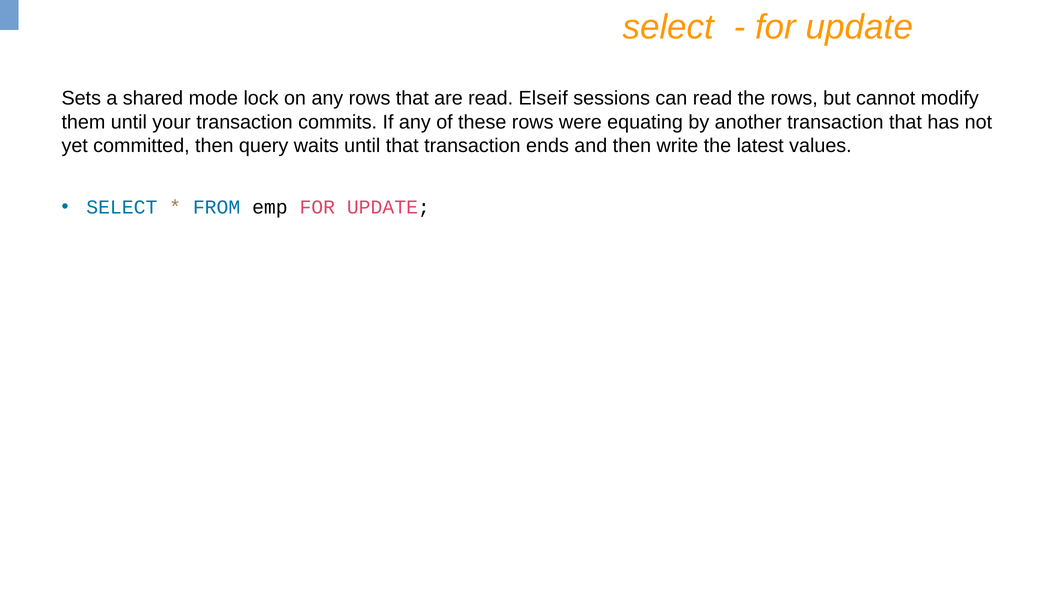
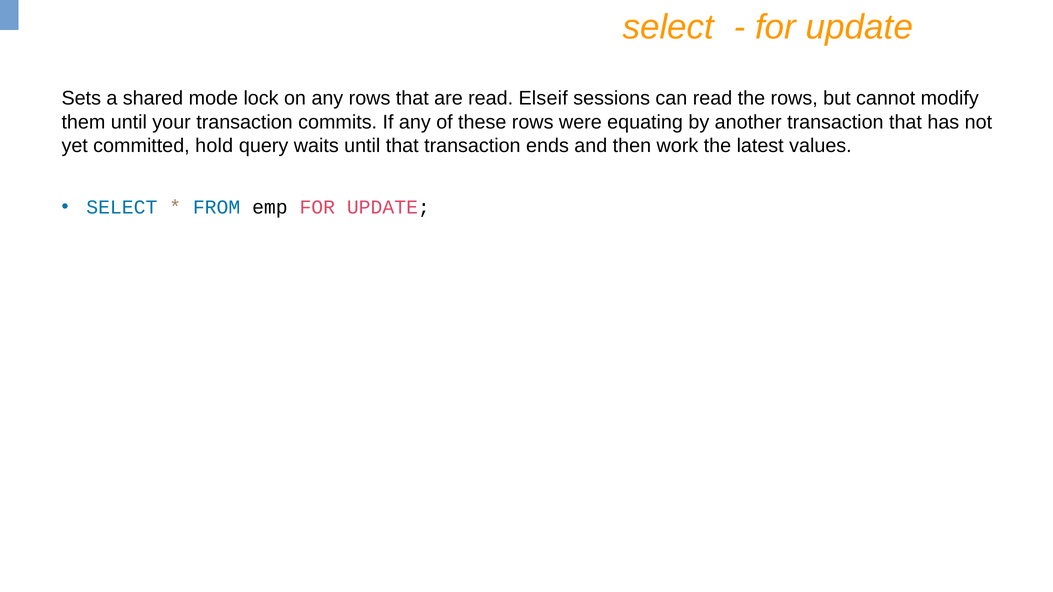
committed then: then -> hold (214, 146)
write: write -> work (677, 146)
